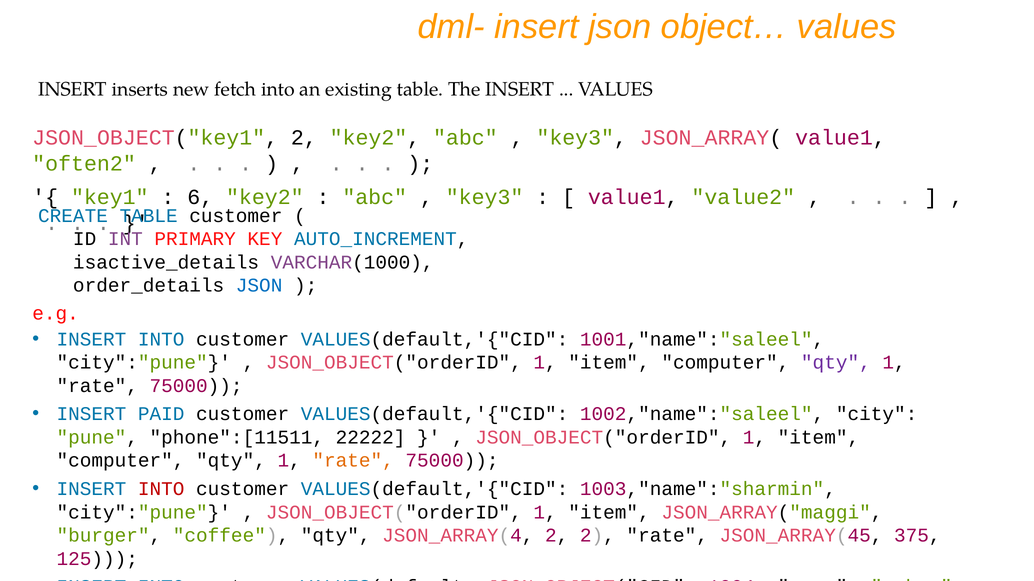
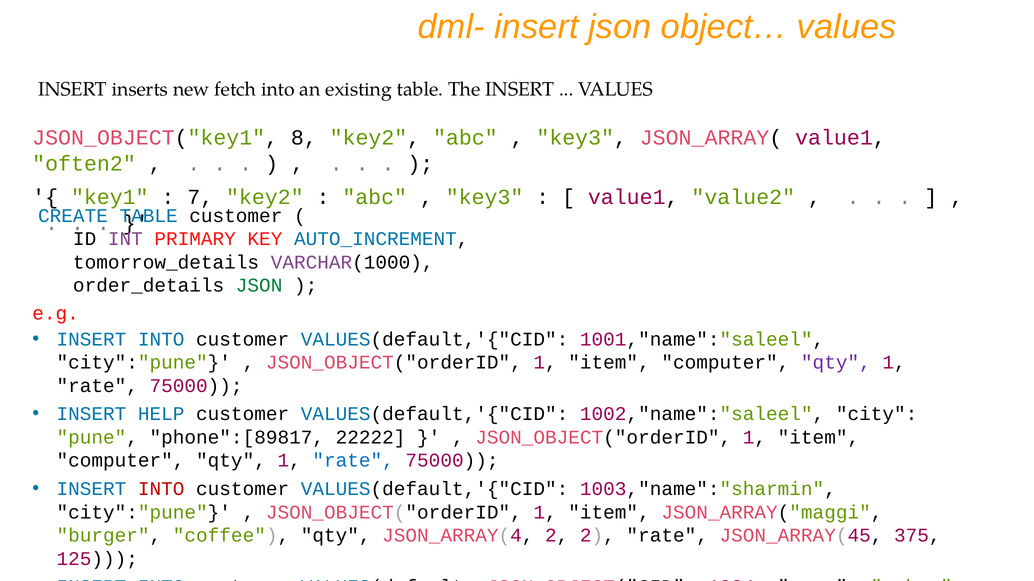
JSON_OBJECT("key1 2: 2 -> 8 (304, 138)
6: 6 -> 7 (200, 198)
isactive_details: isactive_details -> tomorrow_details (166, 263)
JSON colour: blue -> green (259, 286)
PAID: PAID -> HELP (161, 415)
phone":[11511: phone":[11511 -> phone":[89817 (237, 438)
rate colour: orange -> blue (353, 461)
